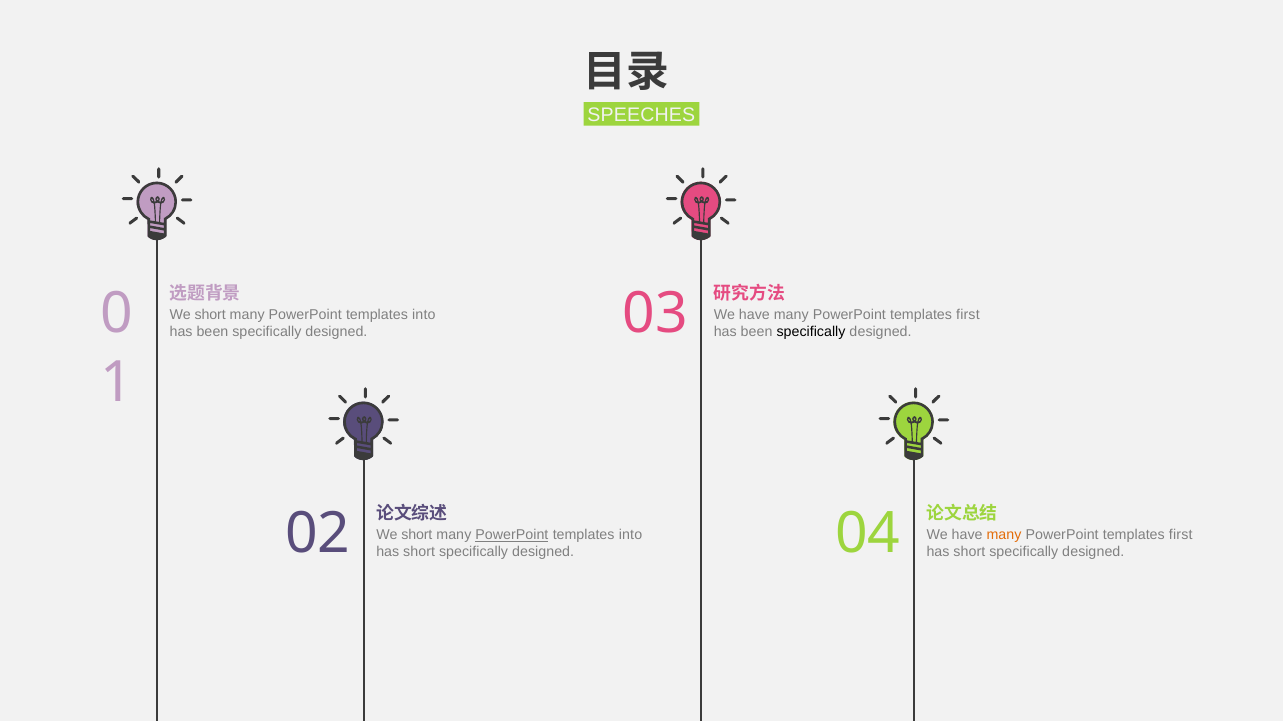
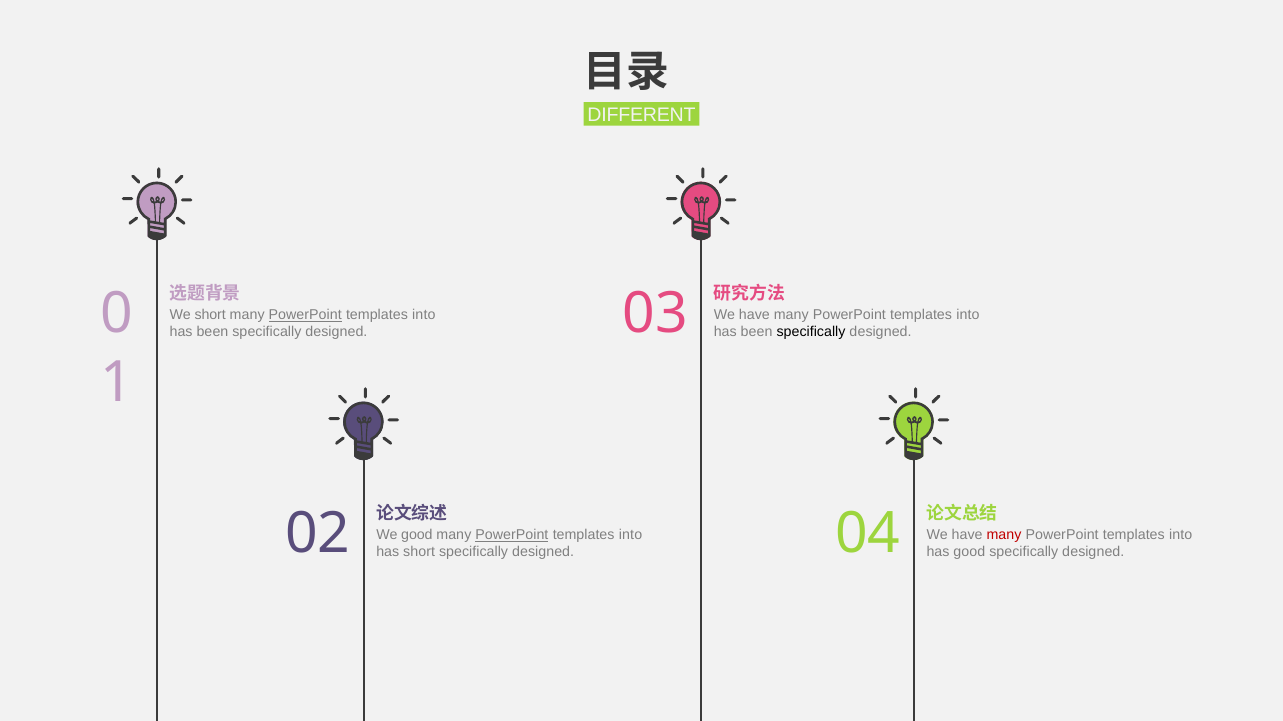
SPEECHES: SPEECHES -> DIFFERENT (641, 115)
PowerPoint underline: none -> present (305, 315)
first: first -> into (968, 315)
short: short -> good (417, 535)
many colour: orange -> red (1004, 535)
first: first -> into (1181, 535)
short: short -> good (969, 553)
